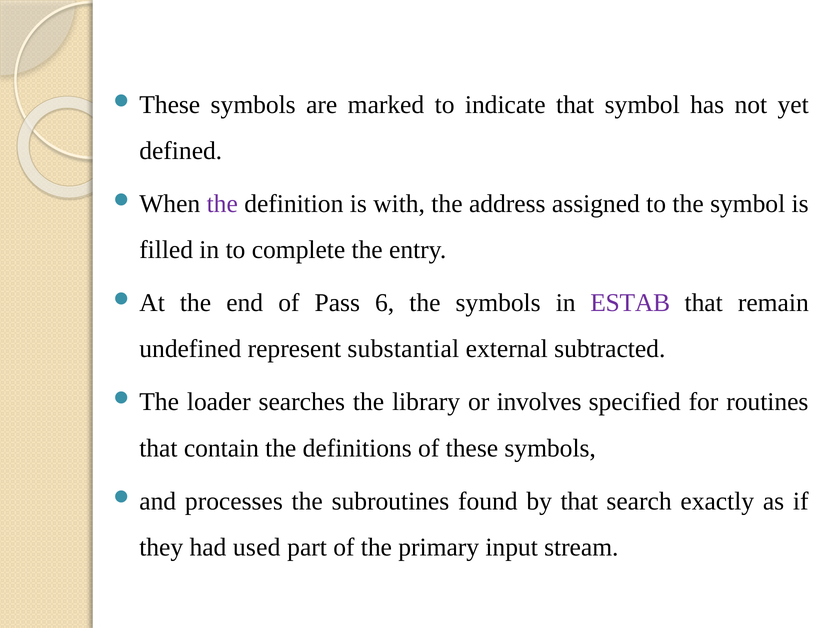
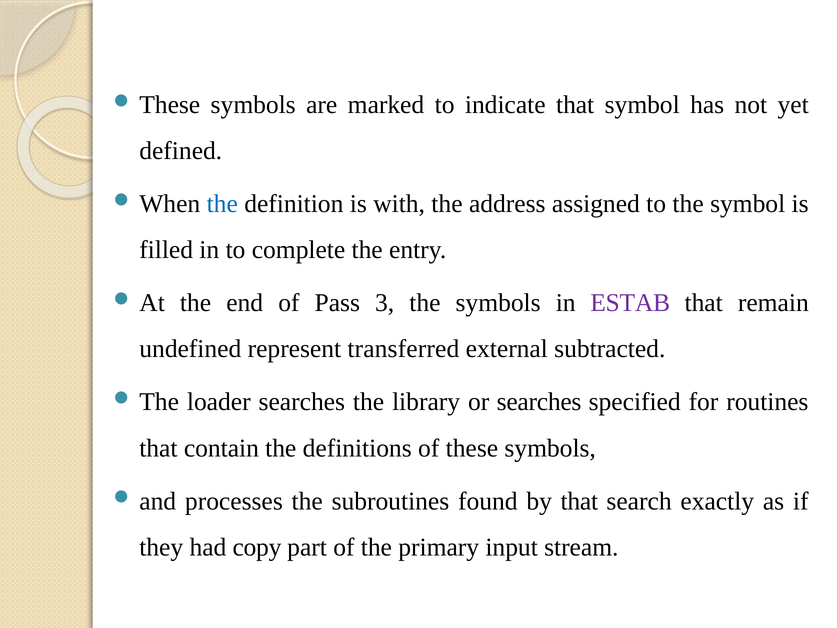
the colour: purple -> blue (222, 204)
6: 6 -> 3 (385, 303)
substantial: substantial -> transferred (403, 349)
or involves: involves -> searches (539, 402)
used: used -> copy (257, 547)
